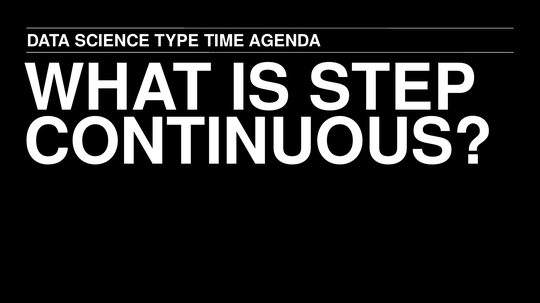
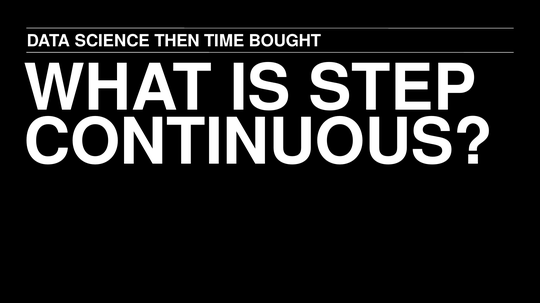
TYPE: TYPE -> THEN (177, 41)
AGENDA: AGENDA -> BOUGHT (285, 41)
